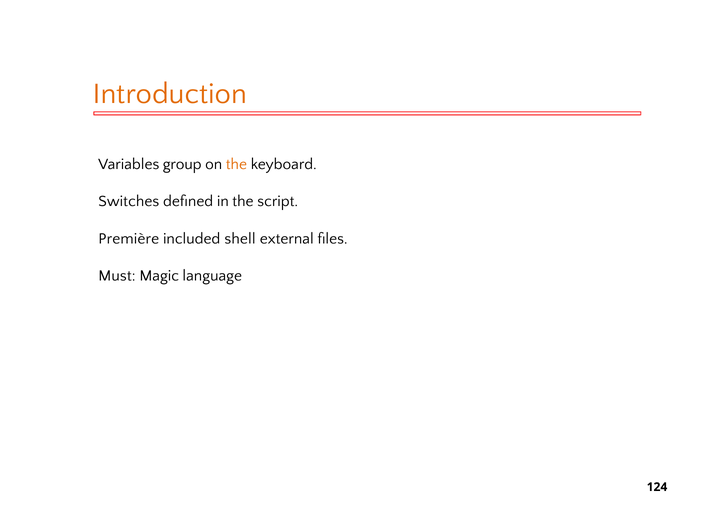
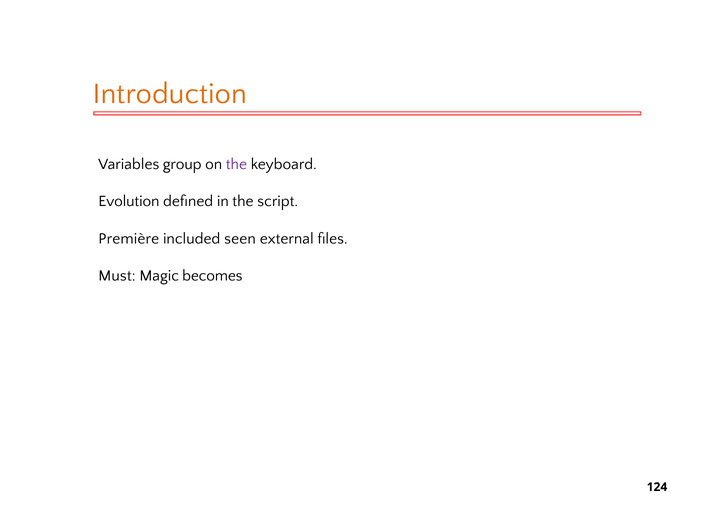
the colour: orange -> purple (236, 164)
Switches: Switches -> Evolution (129, 201)
shell: shell -> seen (240, 239)
language: language -> becomes (212, 276)
